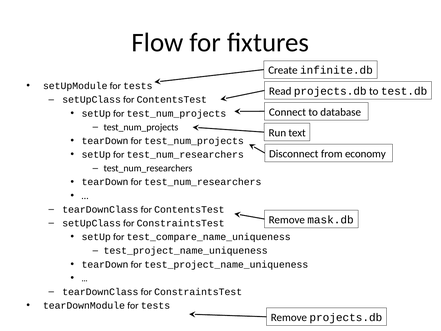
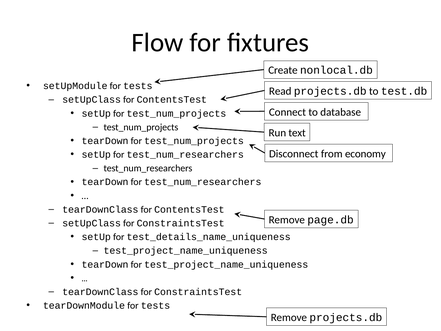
infinite.db: infinite.db -> nonlocal.db (336, 70)
mask.db: mask.db -> page.db (330, 220)
test_compare_name_uniqueness: test_compare_name_uniqueness -> test_details_name_uniqueness (209, 237)
